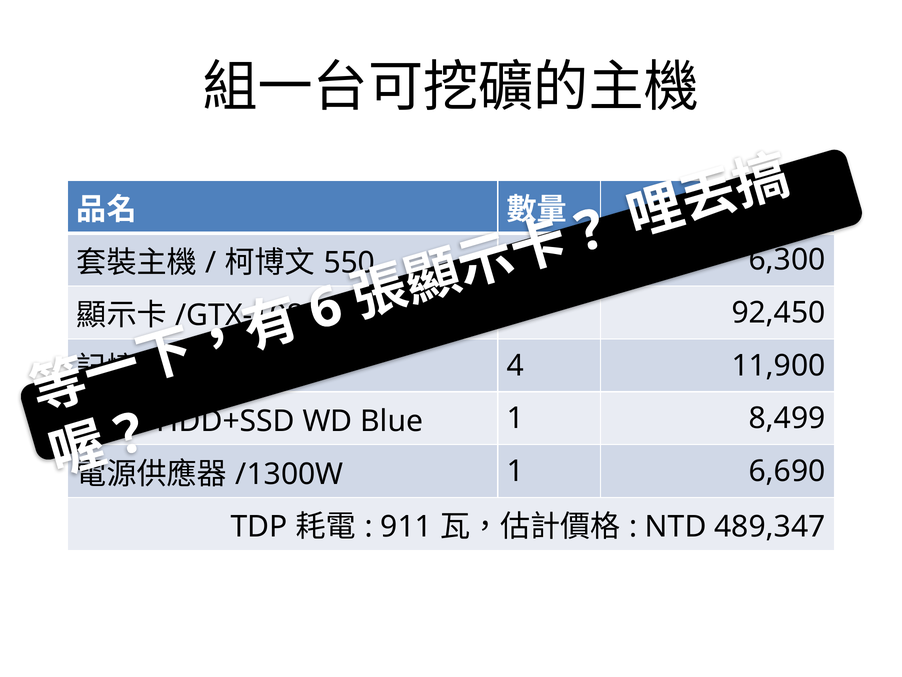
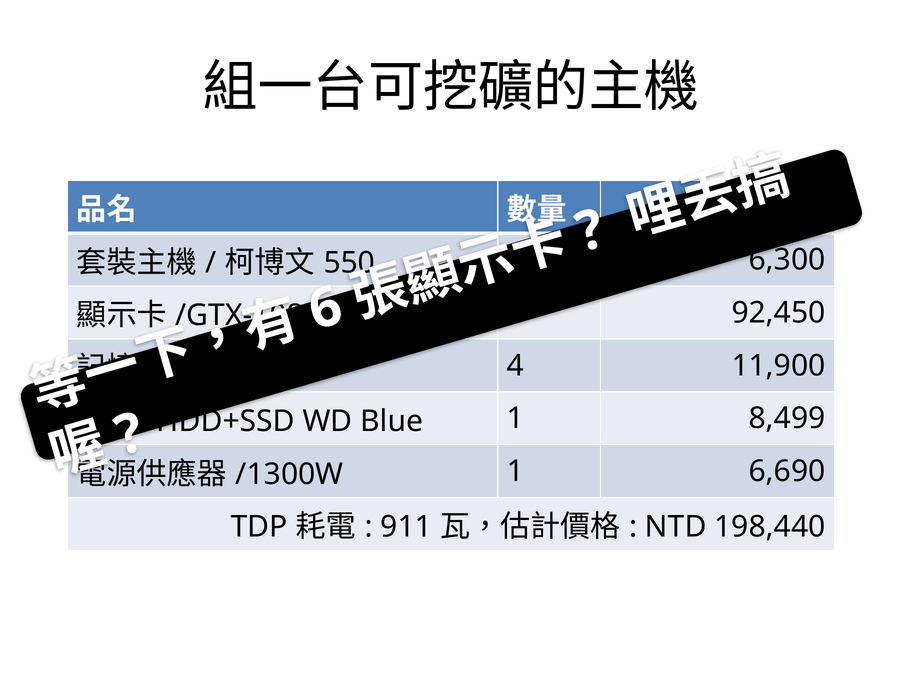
489,347: 489,347 -> 198,440 (770, 527)
